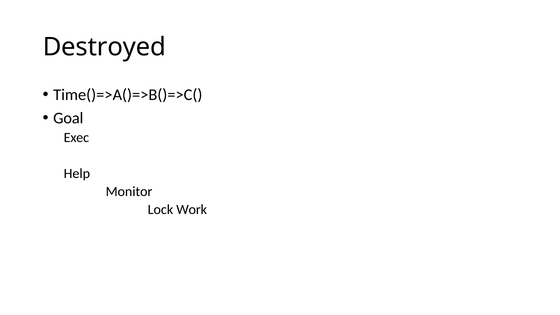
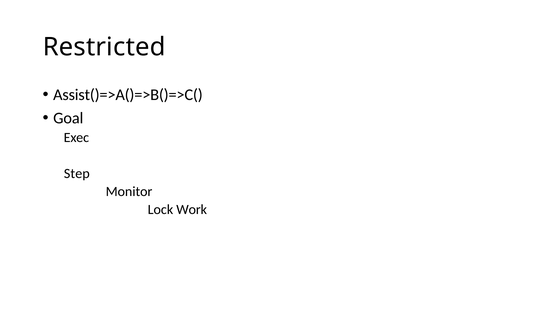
Destroyed: Destroyed -> Restricted (104, 47)
Time()=>A()=>B()=>C(: Time()=>A()=>B()=>C( -> Assist()=>A()=>B()=>C( (128, 95)
Help: Help -> Step (77, 174)
